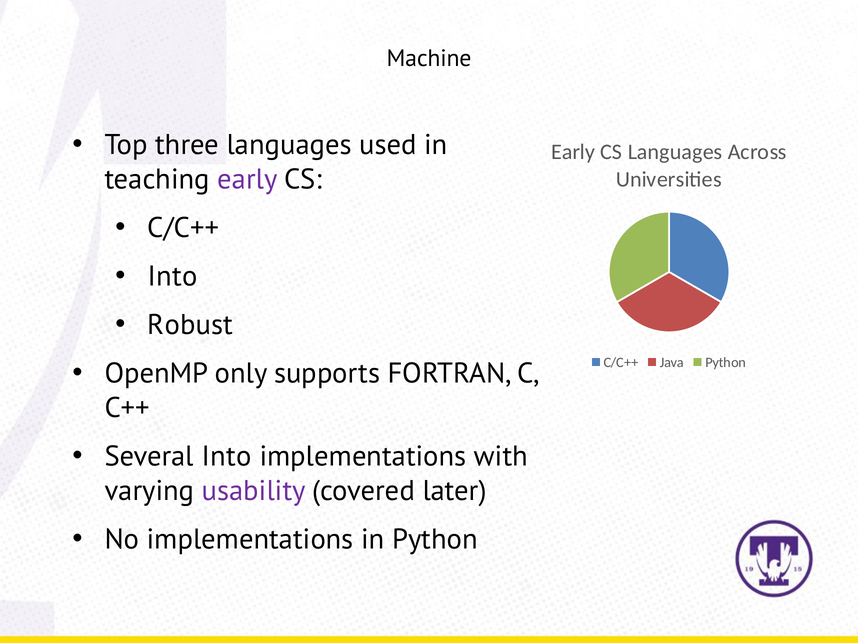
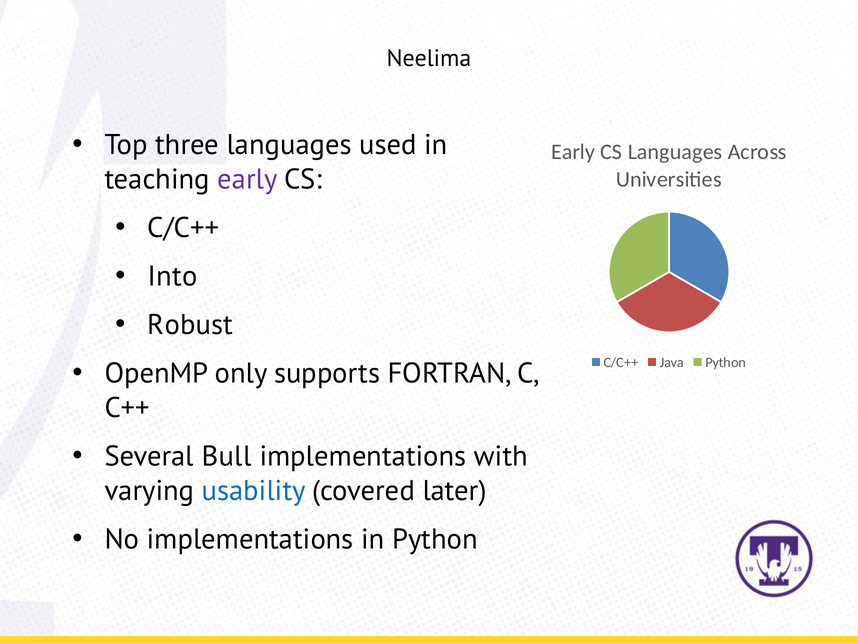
Machine: Machine -> Neelima (429, 59)
Several Into: Into -> Bull (227, 457)
usability colour: purple -> blue (254, 491)
